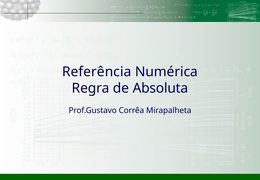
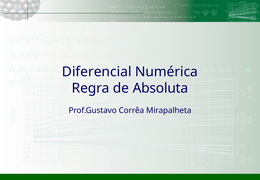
Referência: Referência -> Diferencial (97, 72)
